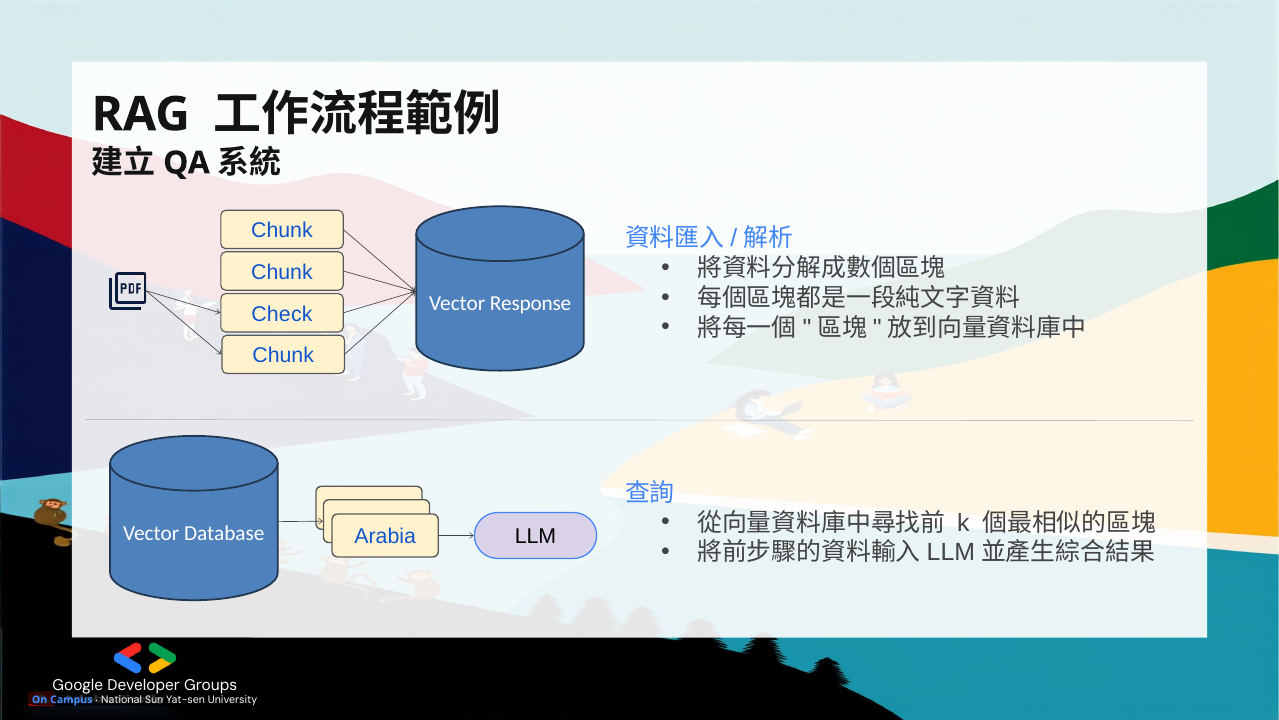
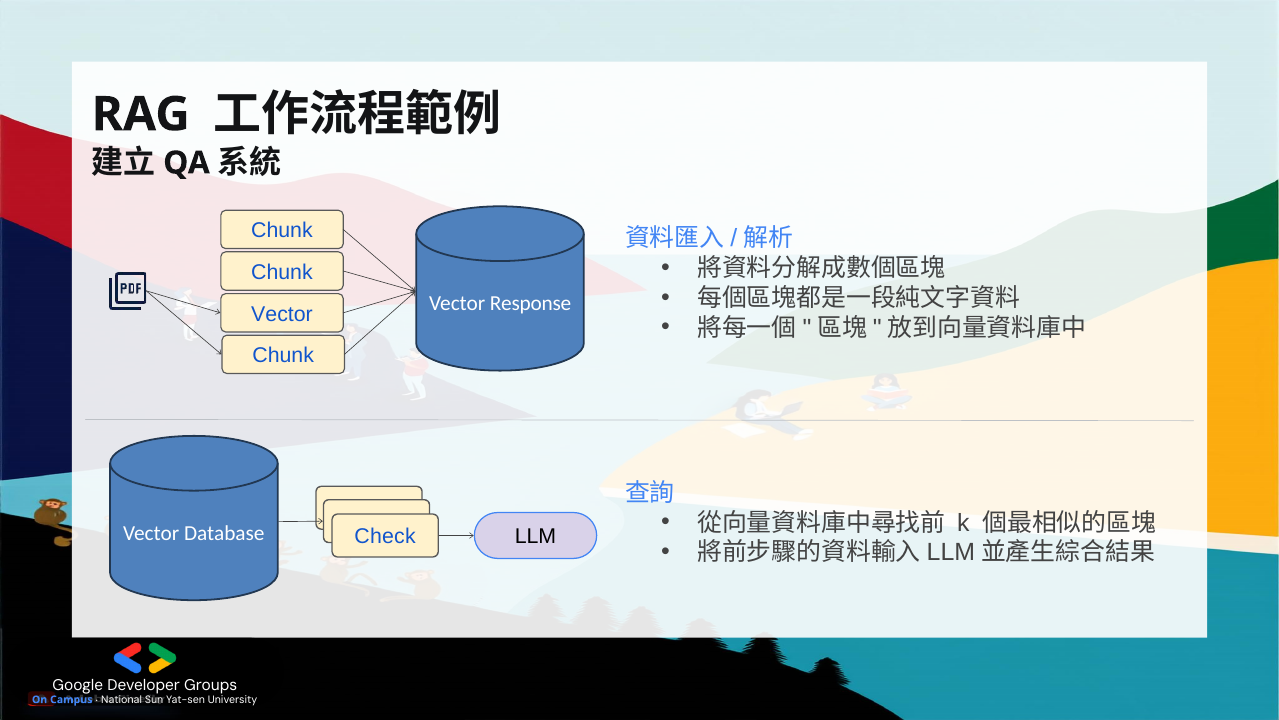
Check: Check -> Vector (282, 314)
Arabia: Arabia -> Check (385, 536)
